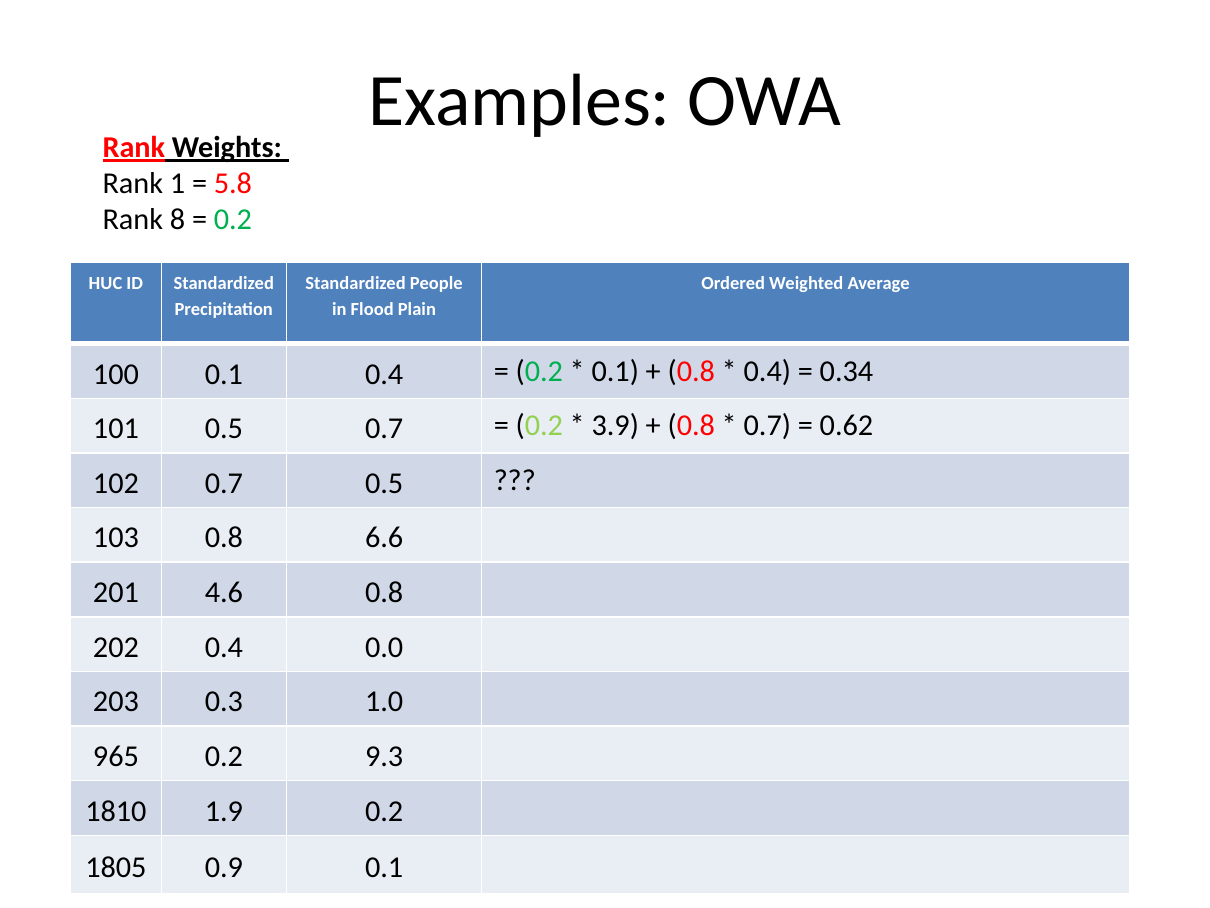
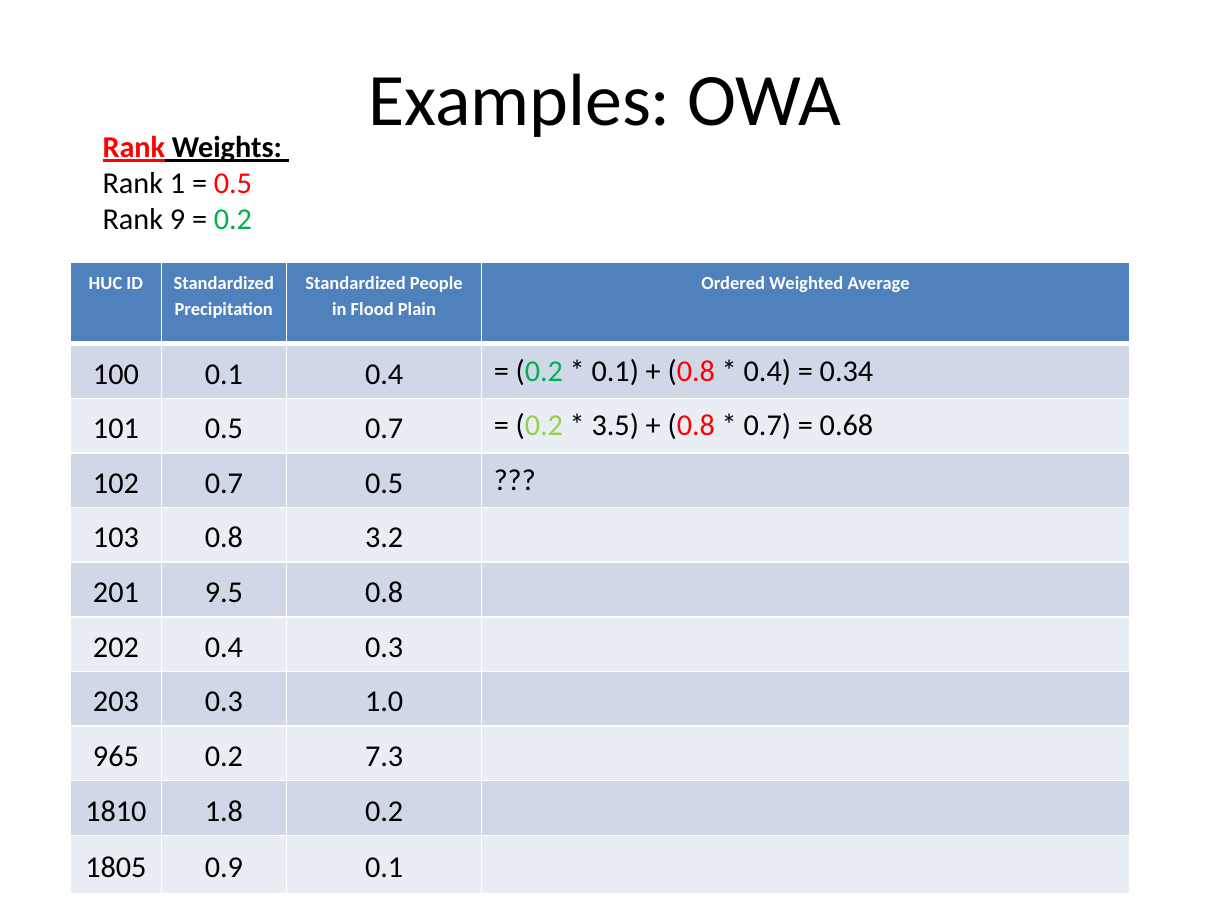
5.8: 5.8 -> 0.5 (233, 183)
8: 8 -> 9 (178, 220)
3.9: 3.9 -> 3.5 (615, 426)
0.62: 0.62 -> 0.68 (846, 426)
6.6: 6.6 -> 3.2 (384, 538)
4.6: 4.6 -> 9.5 (224, 592)
0.4 0.0: 0.0 -> 0.3 (384, 647)
9.3: 9.3 -> 7.3 (384, 756)
1.9: 1.9 -> 1.8 (224, 811)
